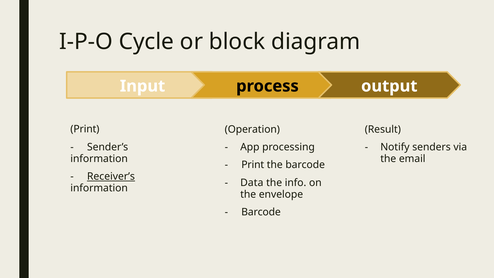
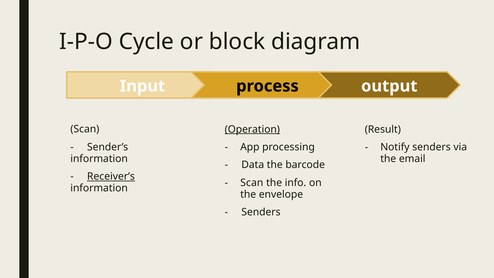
Print: Print -> Scan (85, 129)
Operation underline: none -> present (252, 129)
Print: Print -> Data (253, 165)
Data: Data -> Scan (252, 183)
Barcode: Barcode -> Senders (261, 212)
